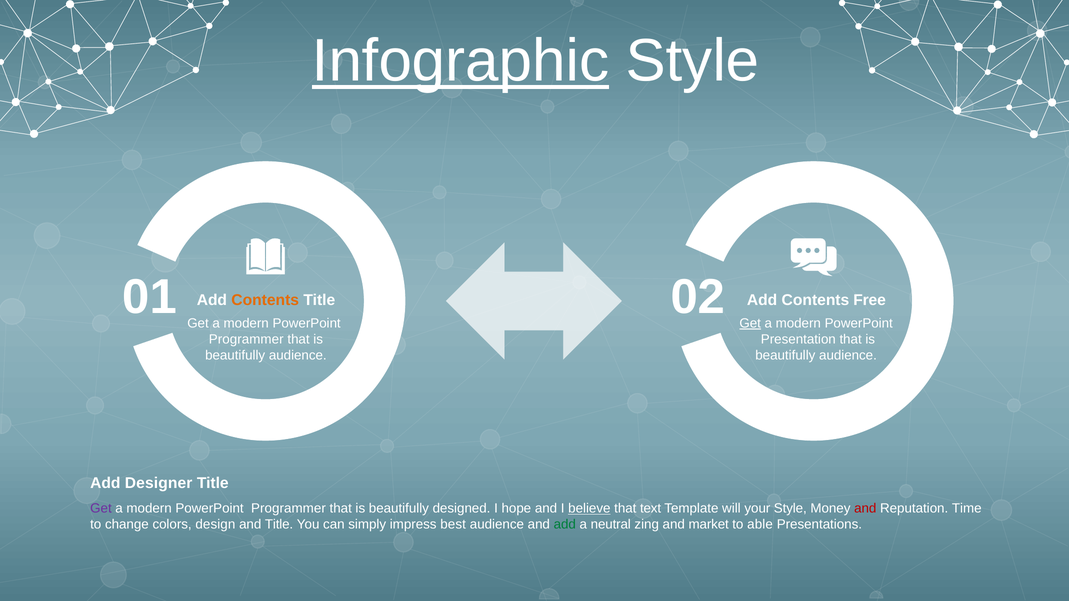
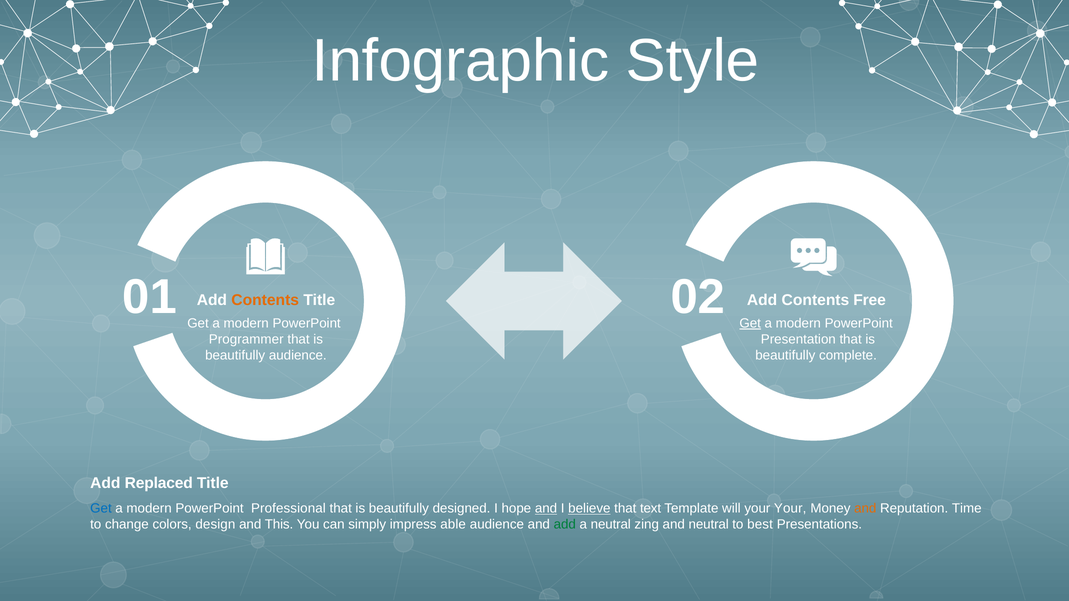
Infographic underline: present -> none (460, 61)
audience: audience -> complete (848, 355)
Designer: Designer -> Replaced (159, 483)
Get colour: purple -> blue (101, 509)
Programmer: Programmer -> Professional (288, 509)
and underline: none -> present (546, 509)
your Style: Style -> Your (790, 509)
and colour: red -> orange (865, 509)
and Title: Title -> This (279, 525)
best: best -> able (453, 525)
and market: market -> neutral (709, 525)
able: able -> best (760, 525)
